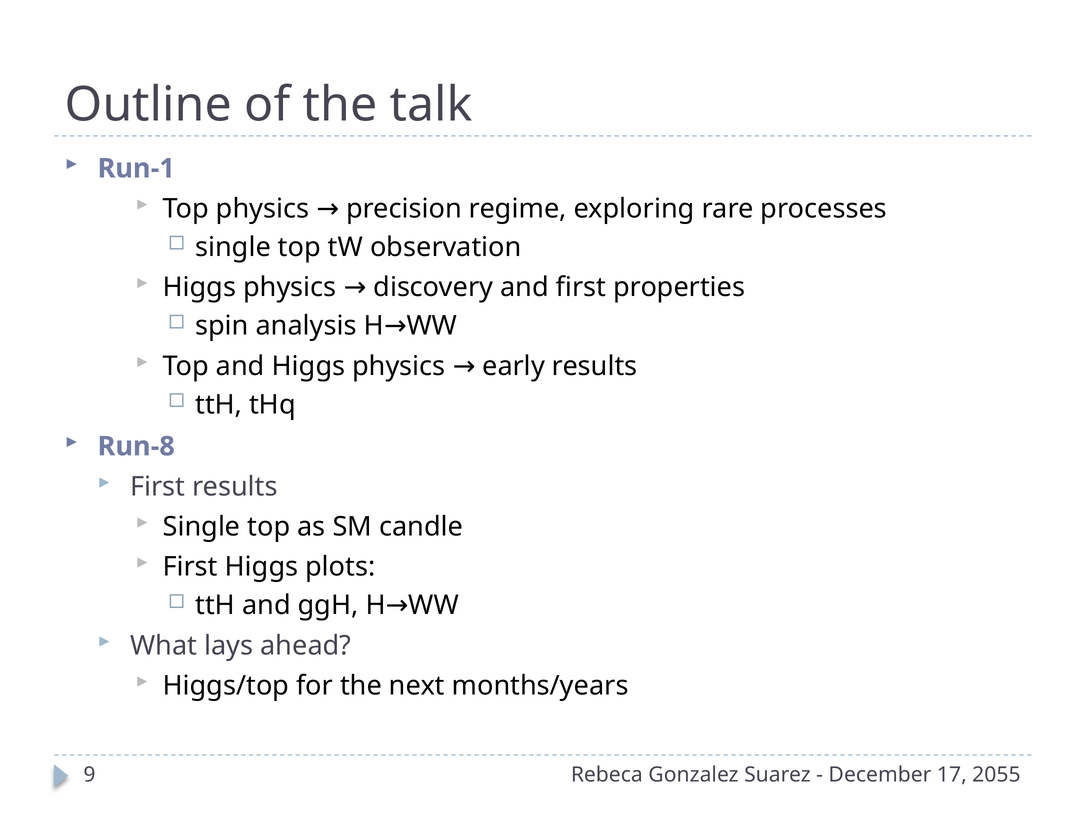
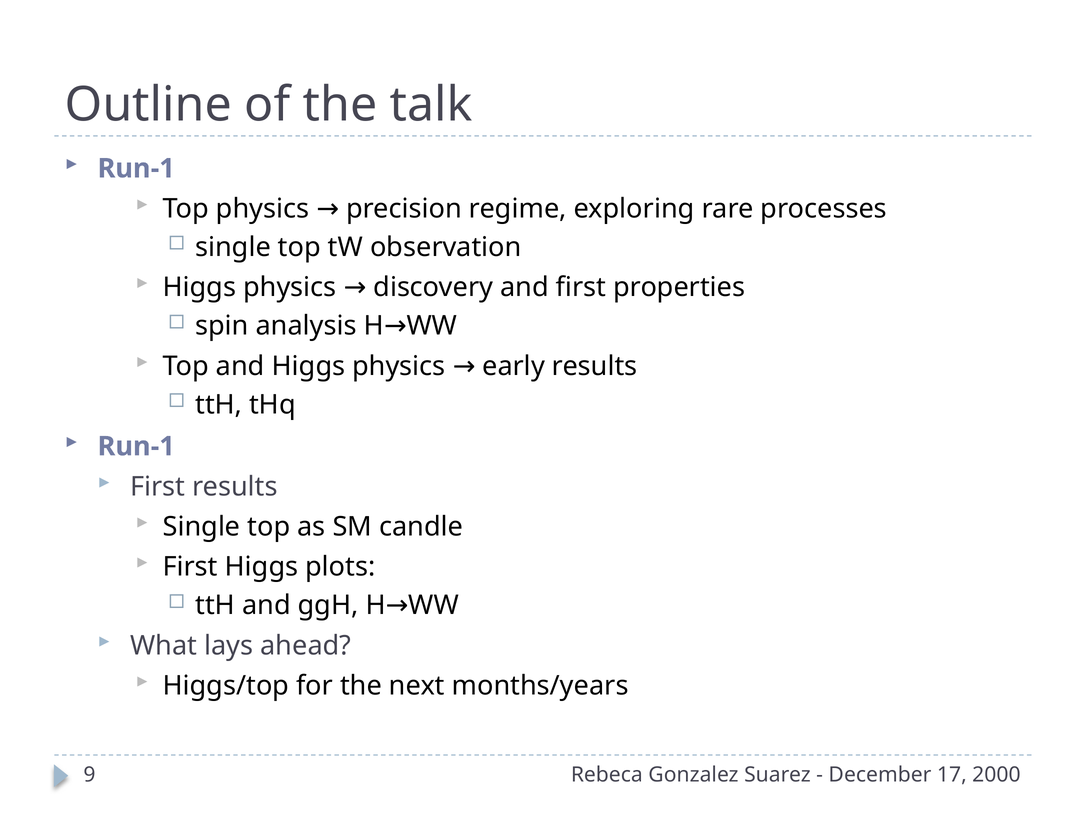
Run-8: Run-8 -> Run-1 (136, 446)
2055: 2055 -> 2000 (996, 774)
